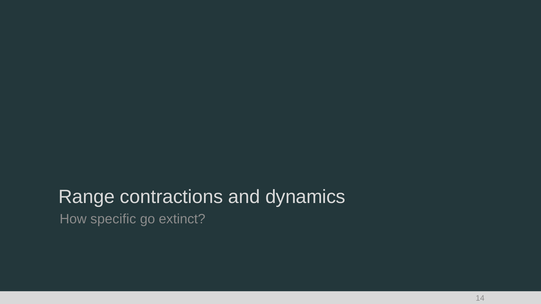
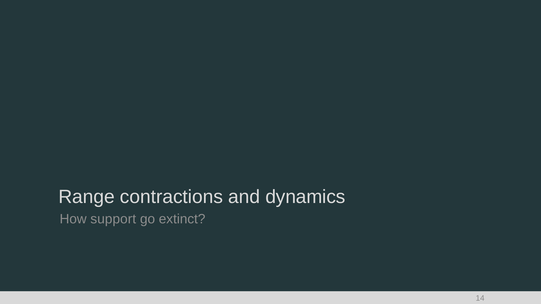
specific: specific -> support (113, 219)
